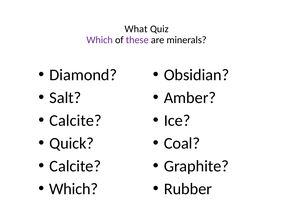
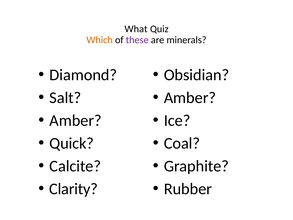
Which colour: purple -> orange (100, 40)
Calcite: Calcite -> Amber (76, 120)
Which: Which -> Clarity (74, 189)
